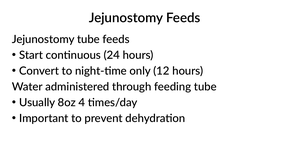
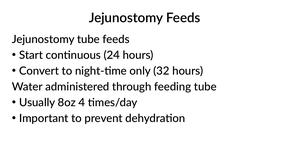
12: 12 -> 32 (161, 71)
